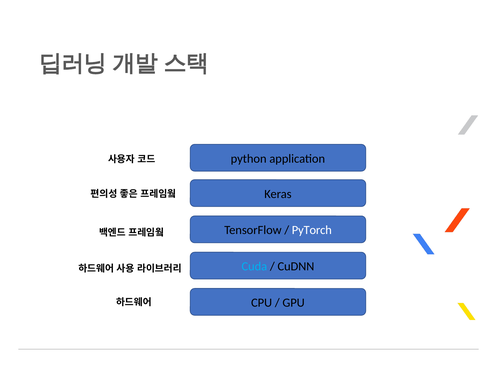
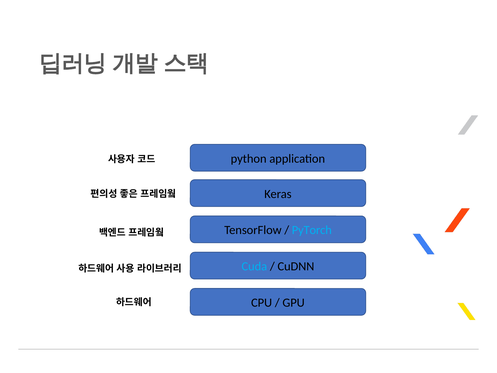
PyTorch colour: white -> light blue (312, 230)
